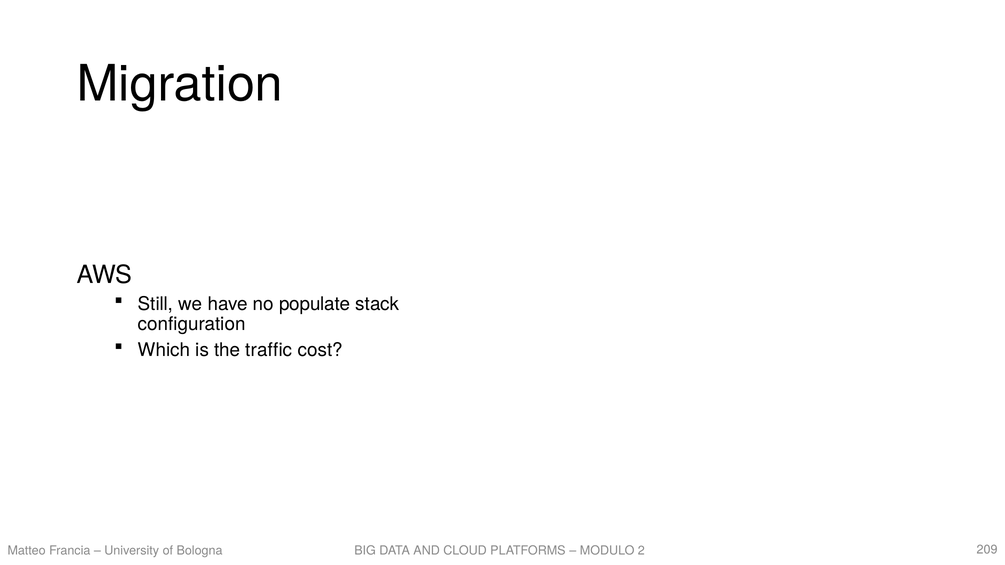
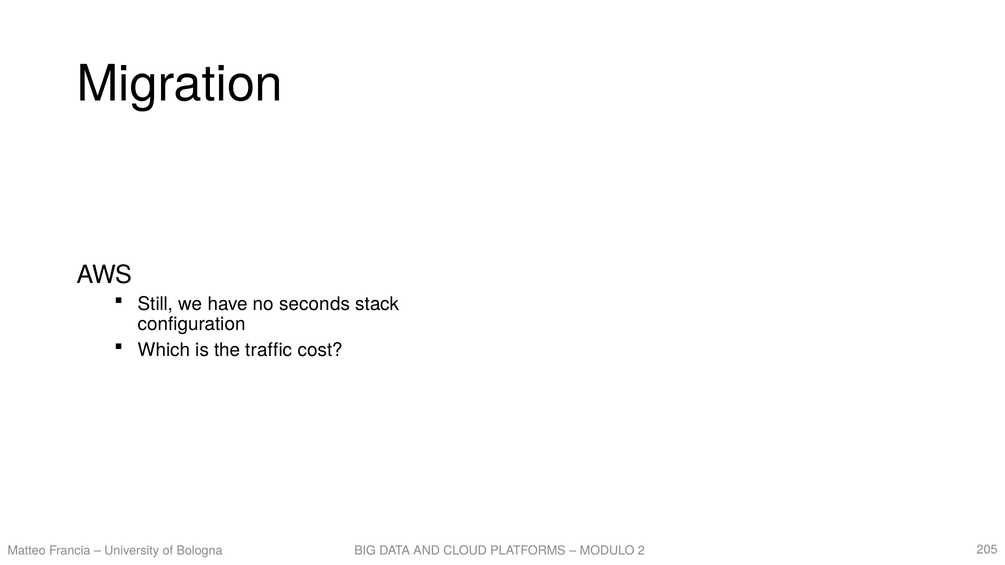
populate: populate -> seconds (315, 304)
209: 209 -> 205 (987, 550)
